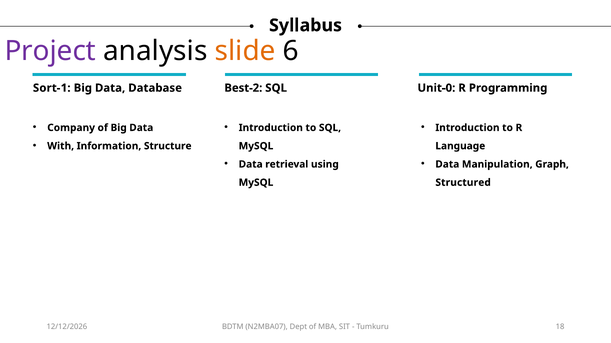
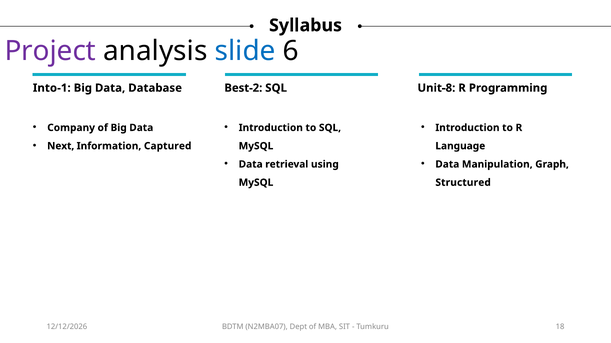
slide colour: orange -> blue (245, 51)
Sort-1: Sort-1 -> Into-1 (52, 88)
Unit-0: Unit-0 -> Unit-8 (436, 88)
With: With -> Next (61, 146)
Structure: Structure -> Captured (168, 146)
